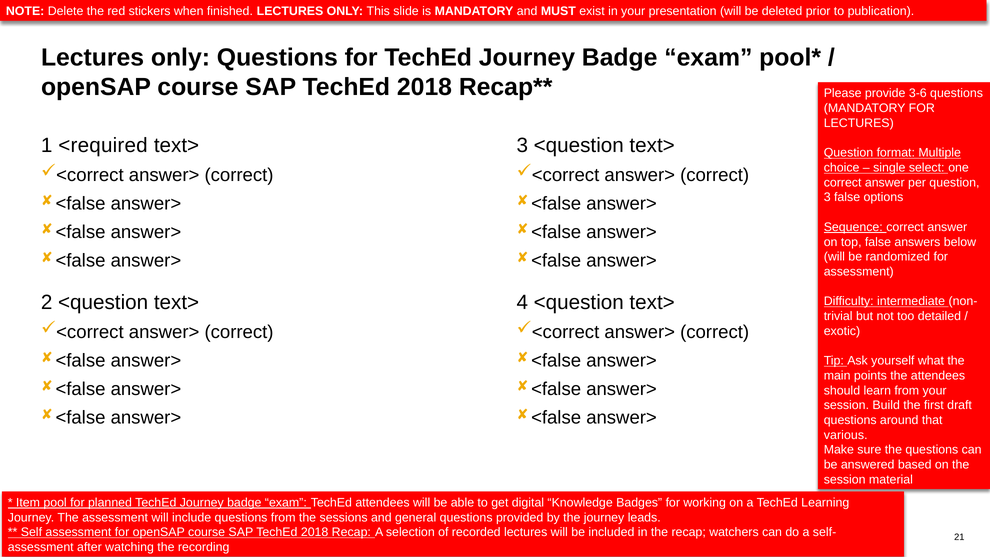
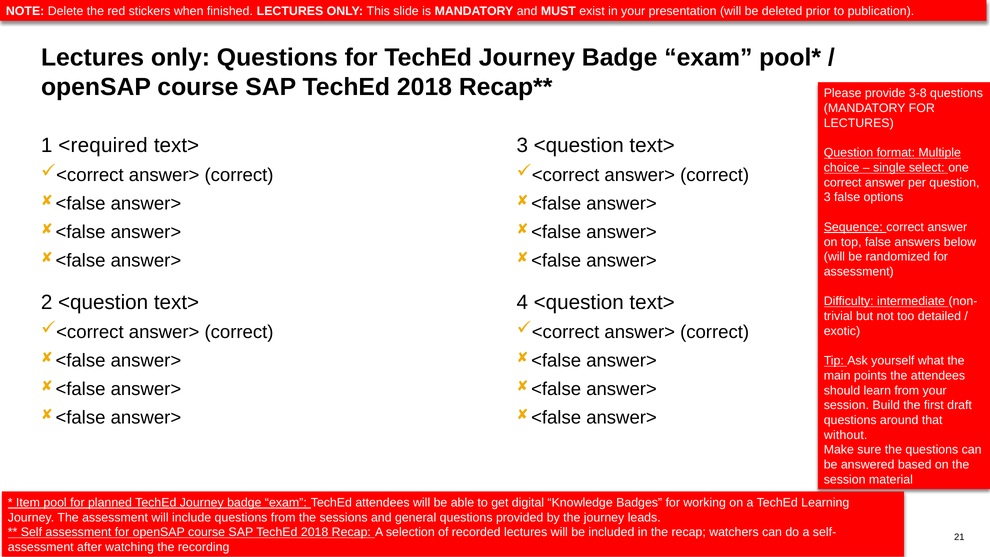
3-6: 3-6 -> 3-8 (918, 93)
various: various -> without (846, 435)
